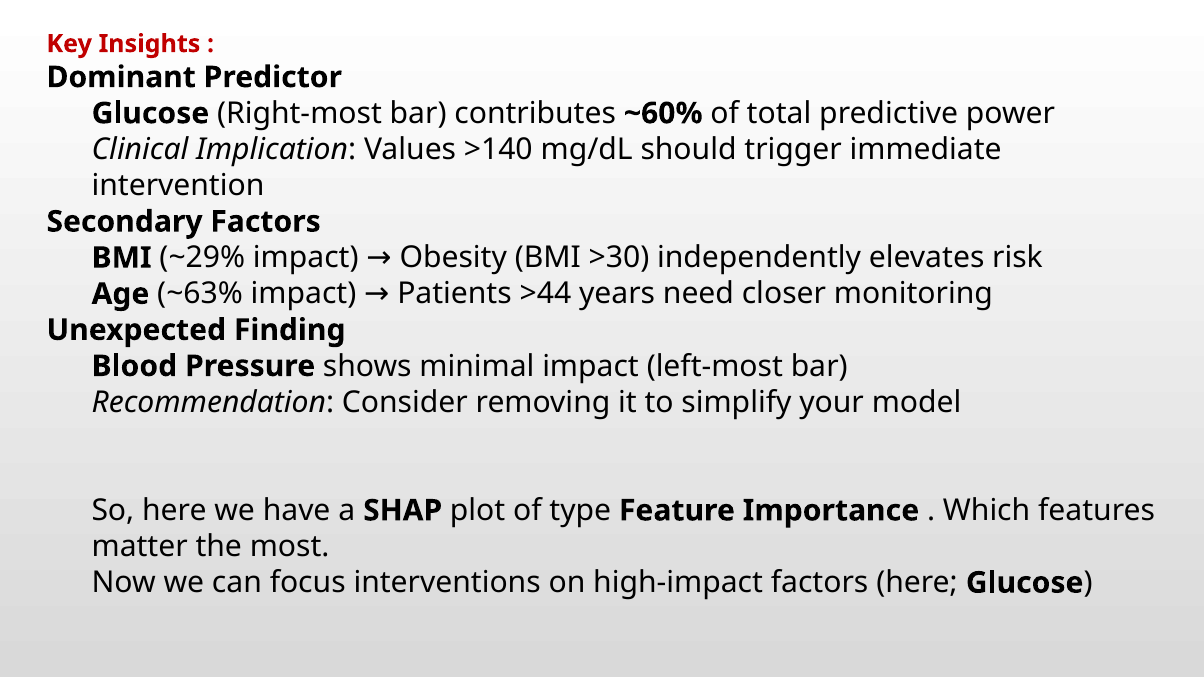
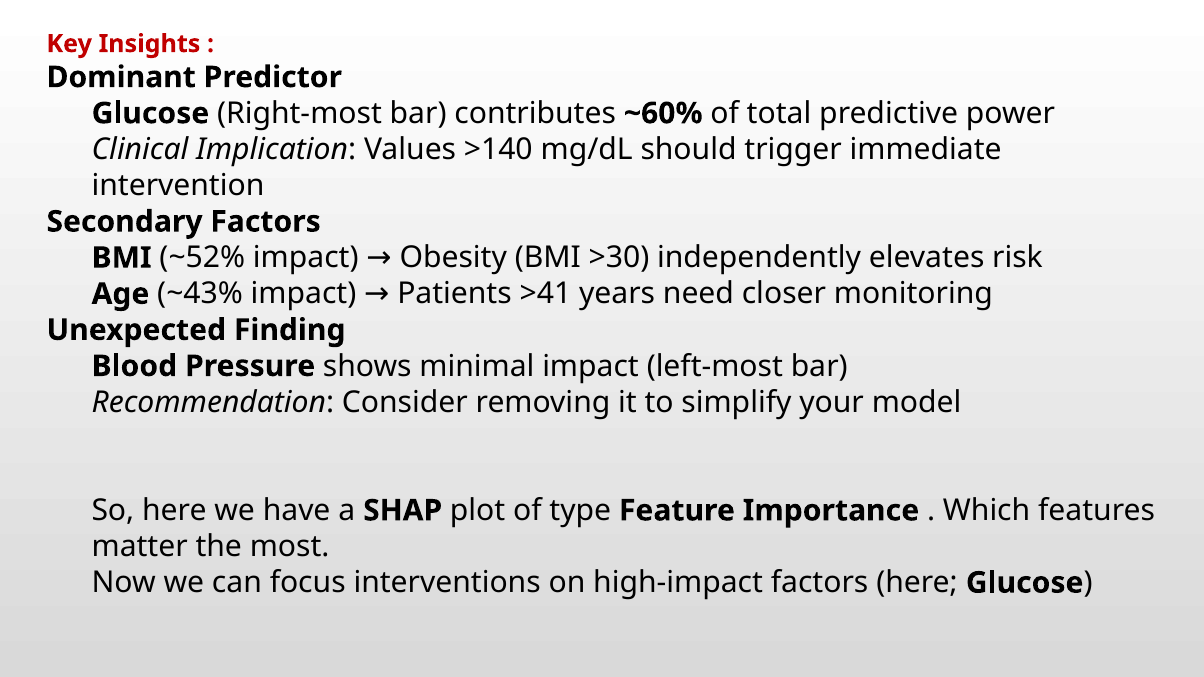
~29%: ~29% -> ~52% (202, 258)
~63%: ~63% -> ~43% (200, 294)
>44: >44 -> >41 (545, 294)
